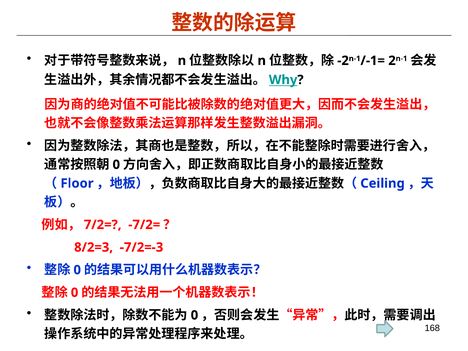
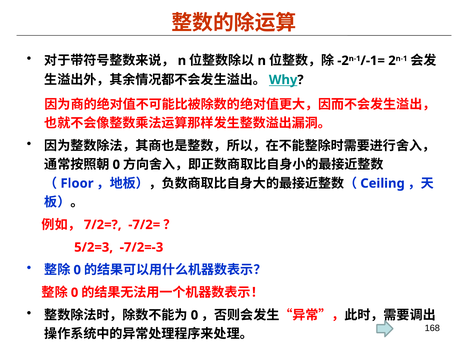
8/2=3: 8/2=3 -> 5/2=3 (94, 247)
